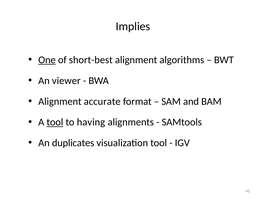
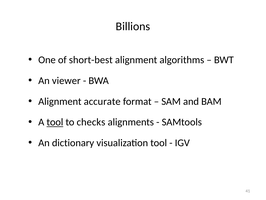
Implies: Implies -> Billions (133, 26)
One underline: present -> none (47, 60)
having: having -> checks (91, 122)
duplicates: duplicates -> dictionary (73, 143)
